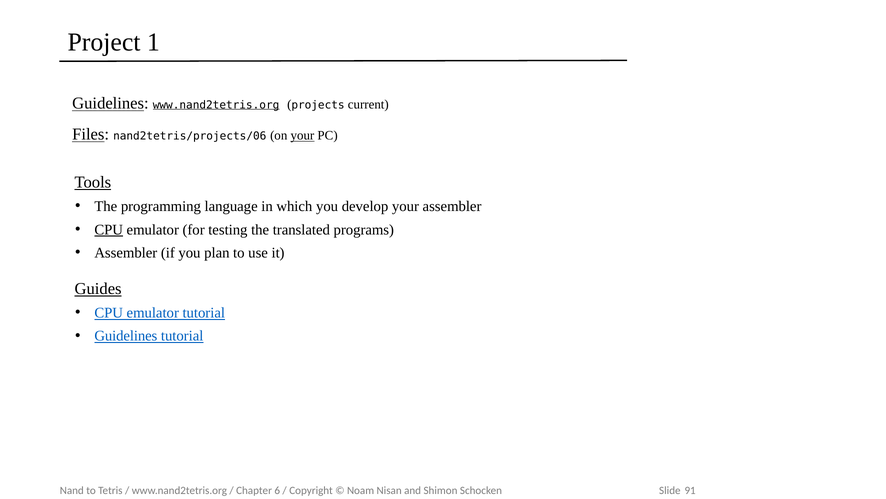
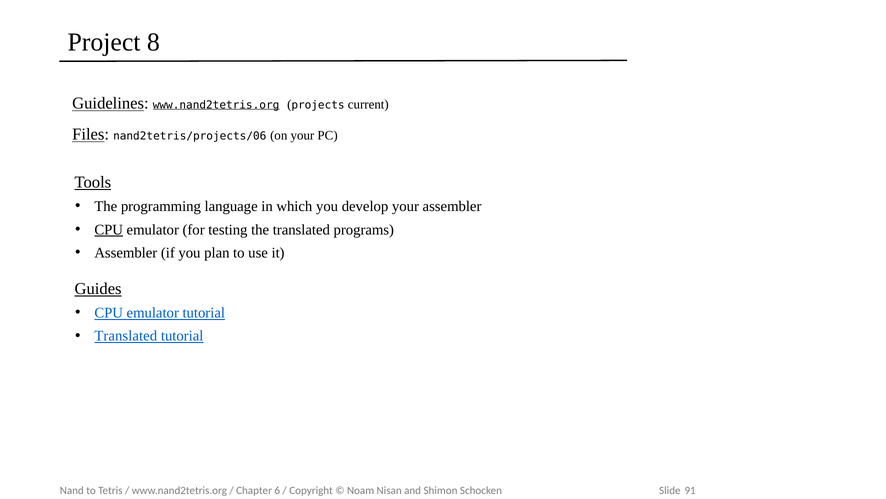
1: 1 -> 8 (153, 42)
your underline: present -> none (302, 135)
Guidelines: Guidelines -> Translated (126, 336)
